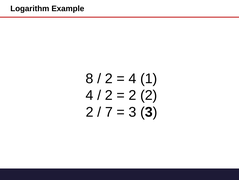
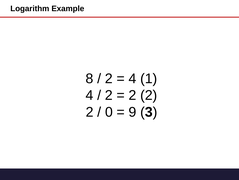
7: 7 -> 0 (109, 112)
3: 3 -> 9 (132, 112)
